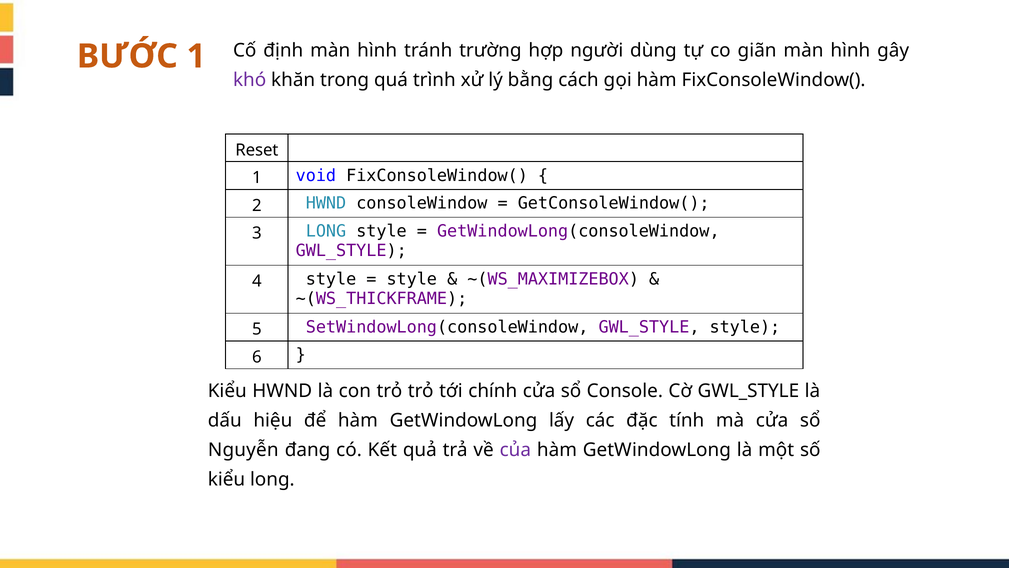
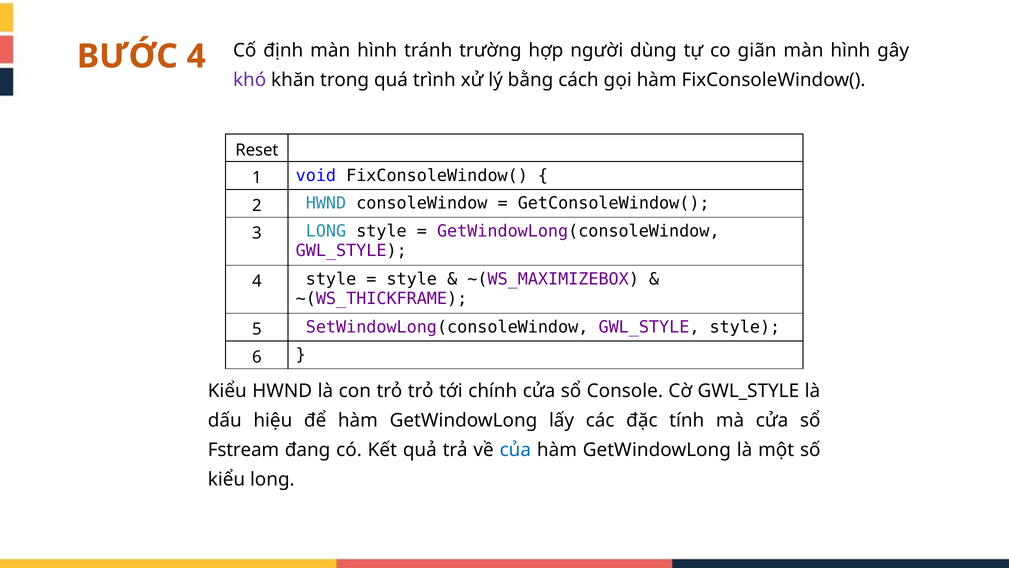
BƯỚC 1: 1 -> 4 (196, 56)
Nguyễn: Nguyễn -> Fstream (243, 450)
của colour: purple -> blue (515, 450)
